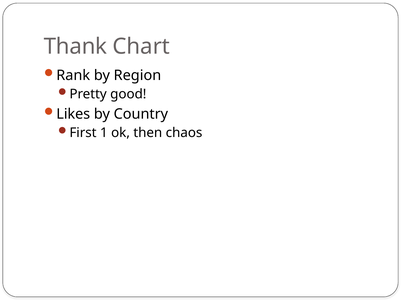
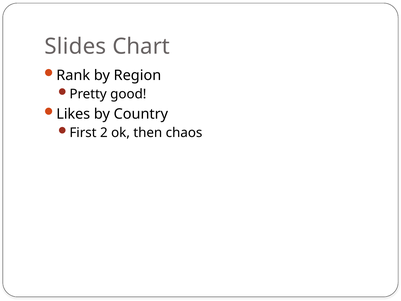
Thank: Thank -> Slides (75, 46)
1: 1 -> 2 (104, 133)
